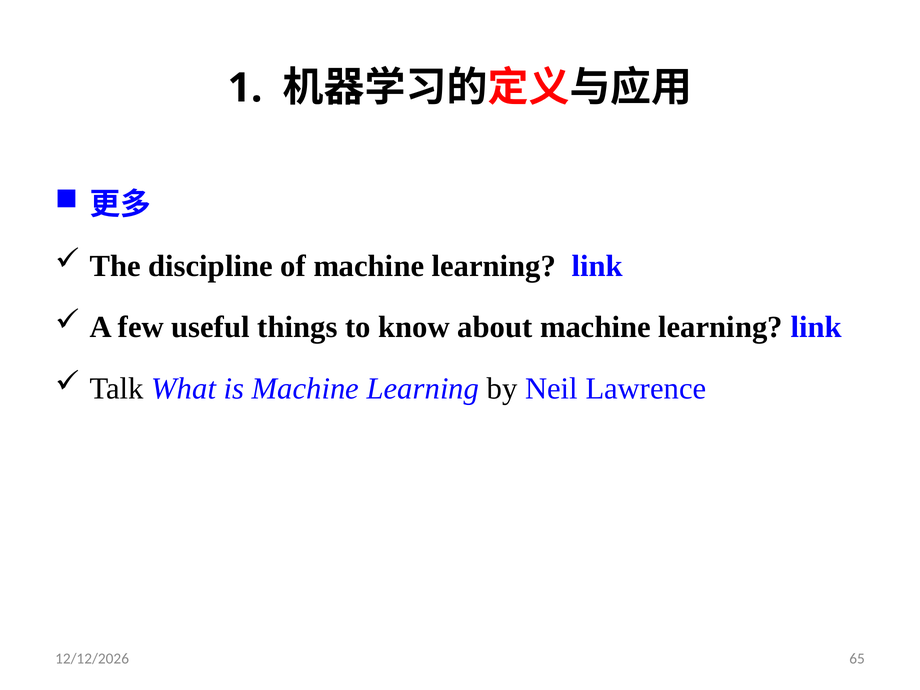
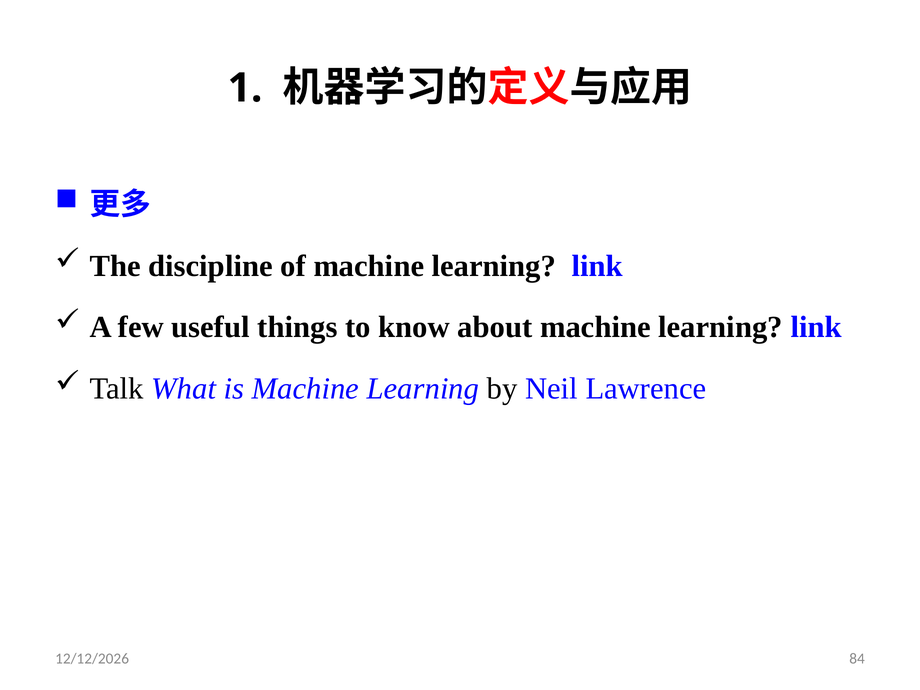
65: 65 -> 84 (857, 659)
